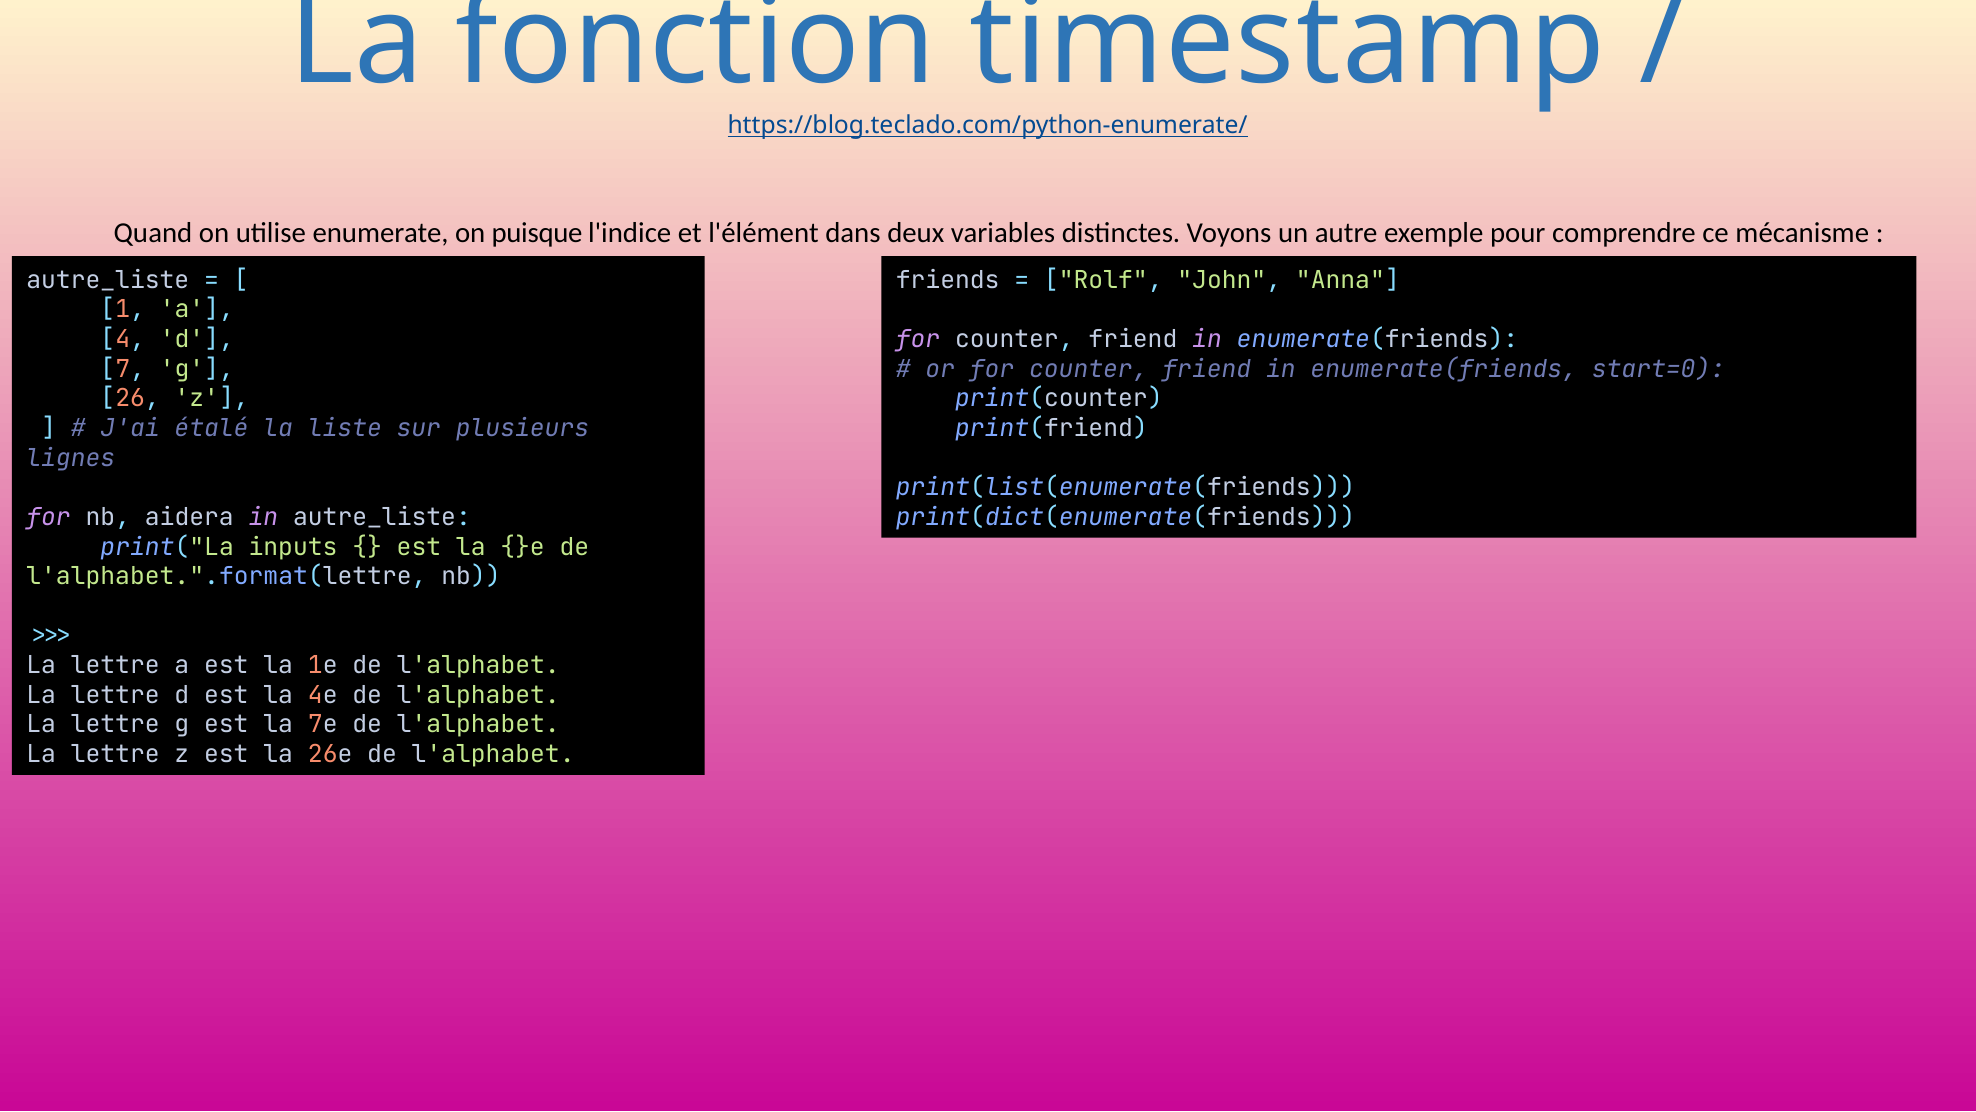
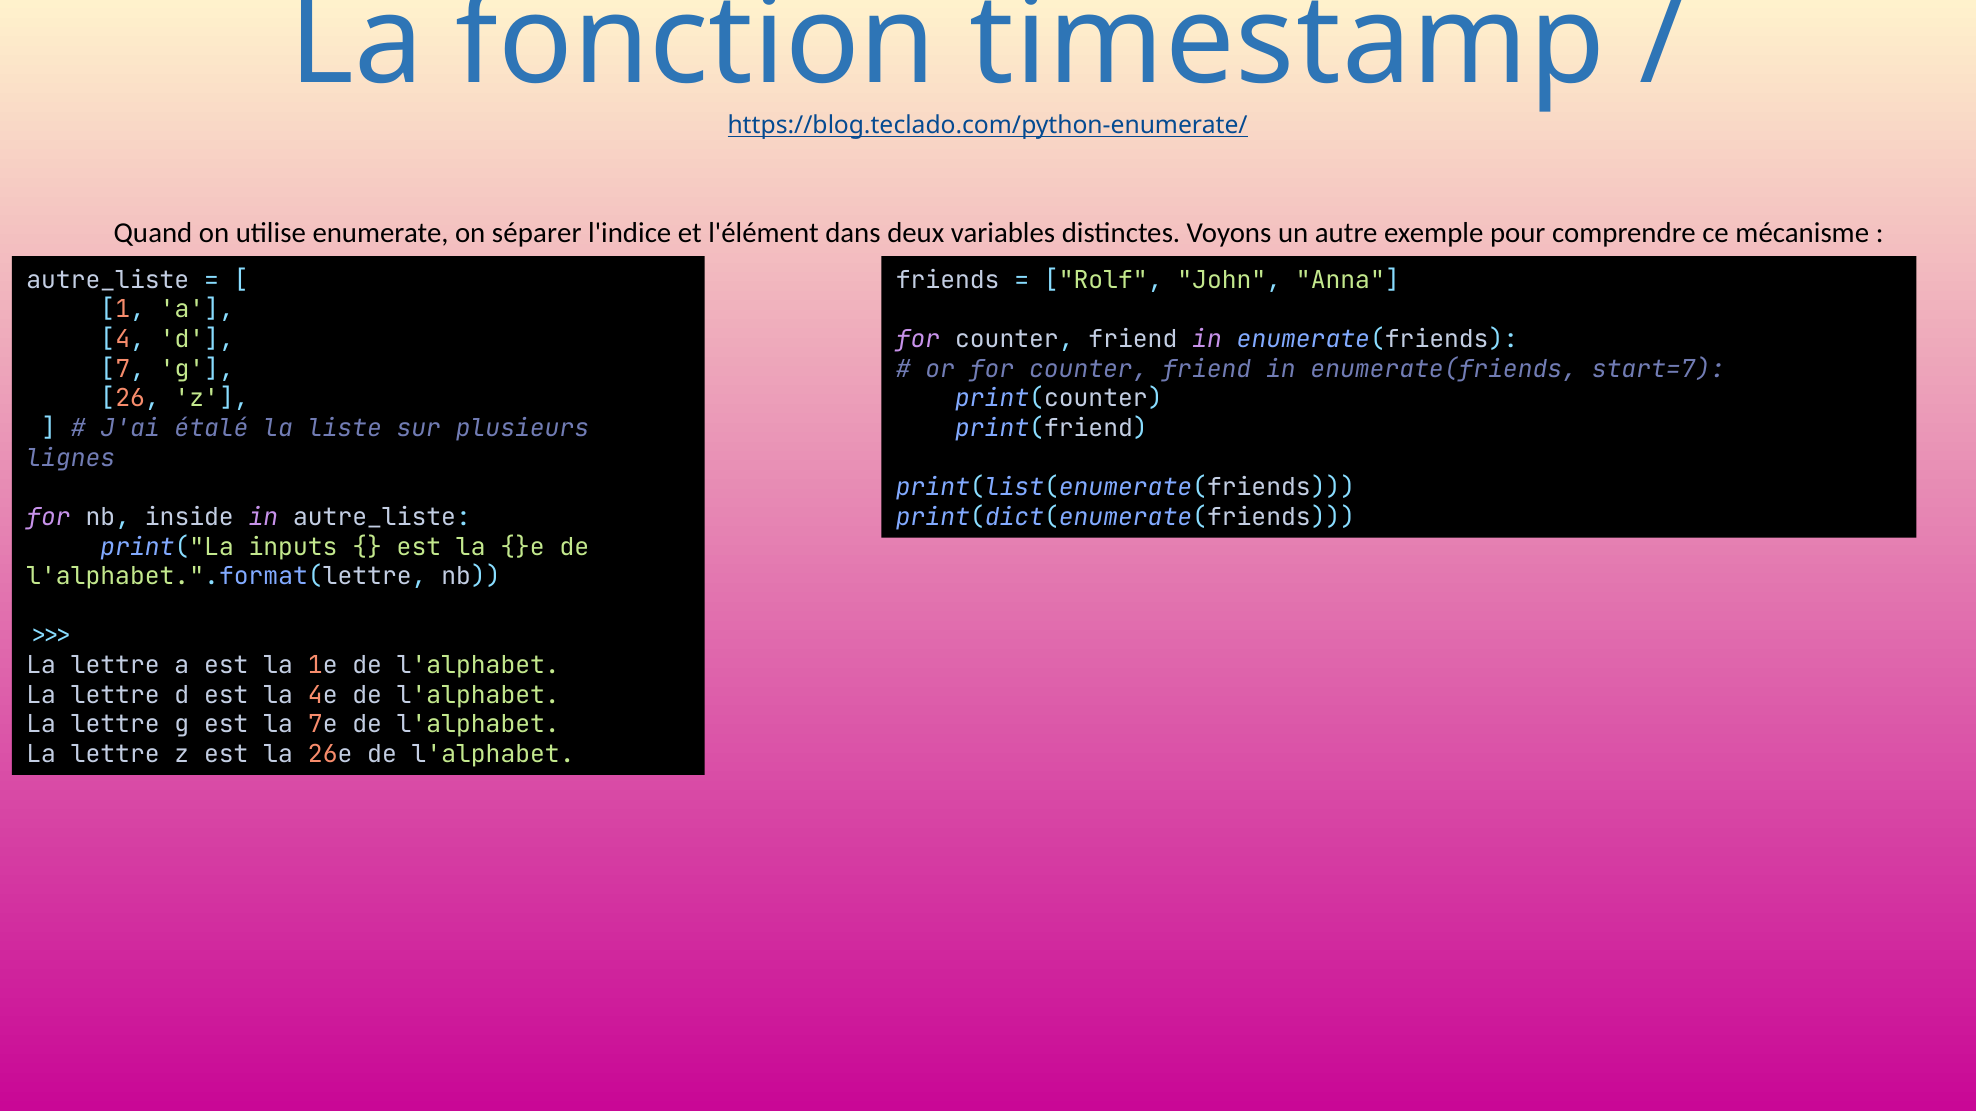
puisque: puisque -> séparer (537, 233)
start=0: start=0 -> start=7 (1658, 369)
aidera: aidera -> inside (189, 517)
